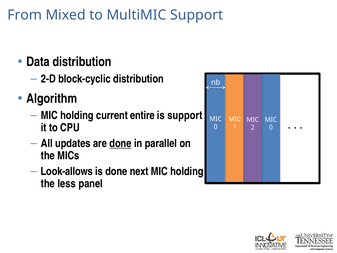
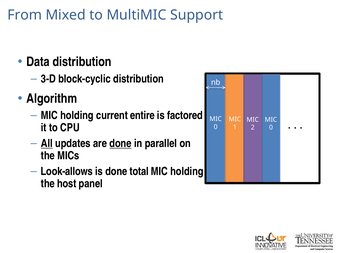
2-D: 2-D -> 3-D (48, 79)
is support: support -> factored (185, 115)
All underline: none -> present (47, 143)
next: next -> total (139, 171)
less: less -> host (67, 183)
